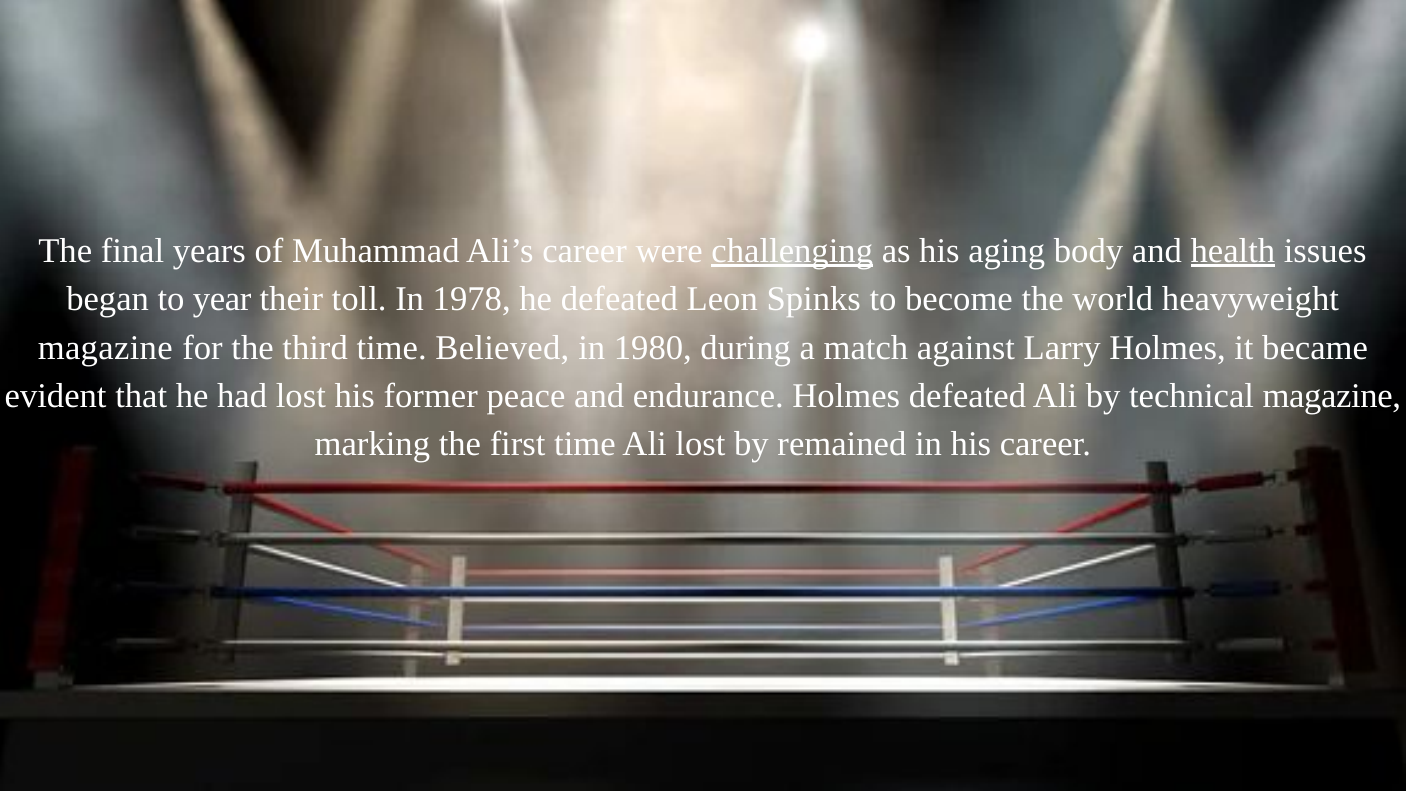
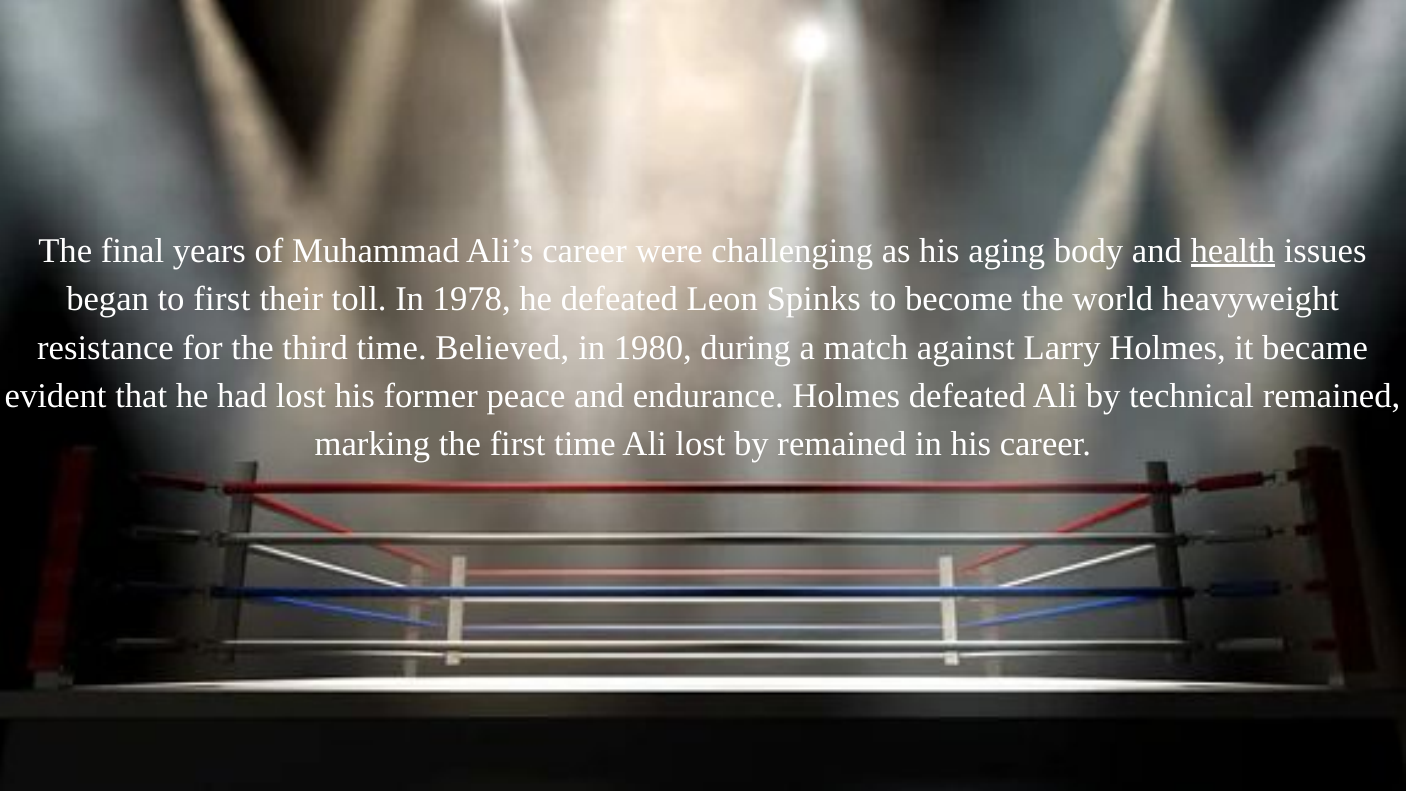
challenging underline: present -> none (792, 251)
to year: year -> first (222, 299)
magazine: magazine -> resistance (105, 348)
technical magazine: magazine -> remained (1332, 396)
